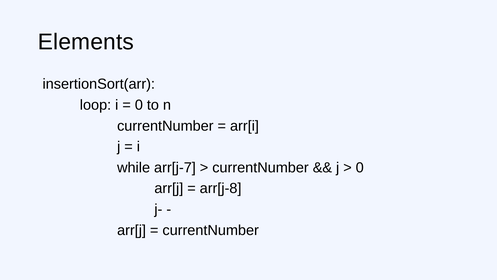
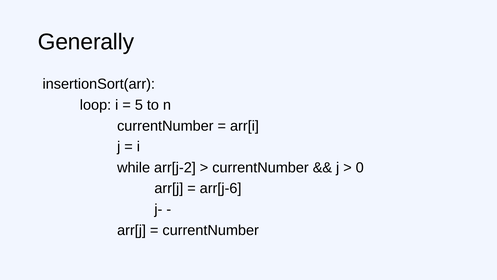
Elements: Elements -> Generally (86, 42)
0: 0 -> 5 (139, 105)
arr[j-7: arr[j-7 -> arr[j-2 (175, 167)
arr[j-8: arr[j-8 -> arr[j-6 (221, 188)
